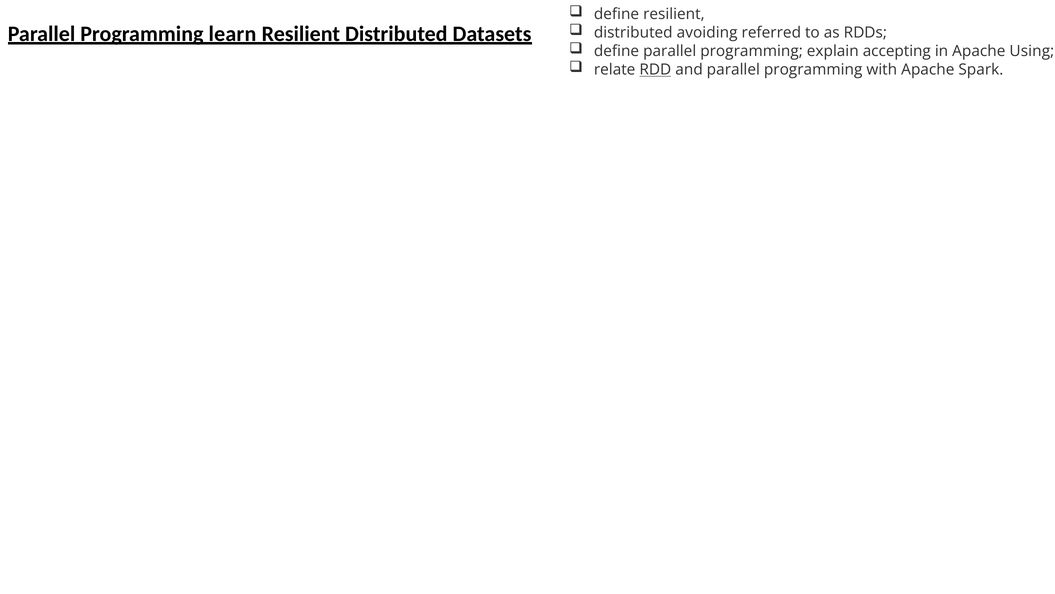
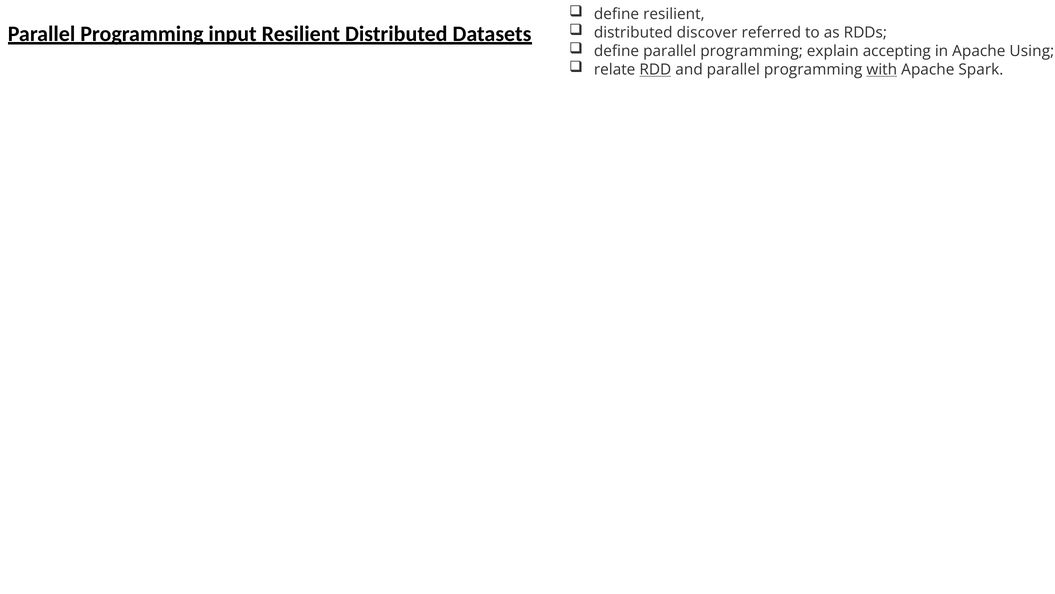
avoiding: avoiding -> discover (707, 33)
learn: learn -> input (233, 34)
with underline: none -> present (882, 70)
